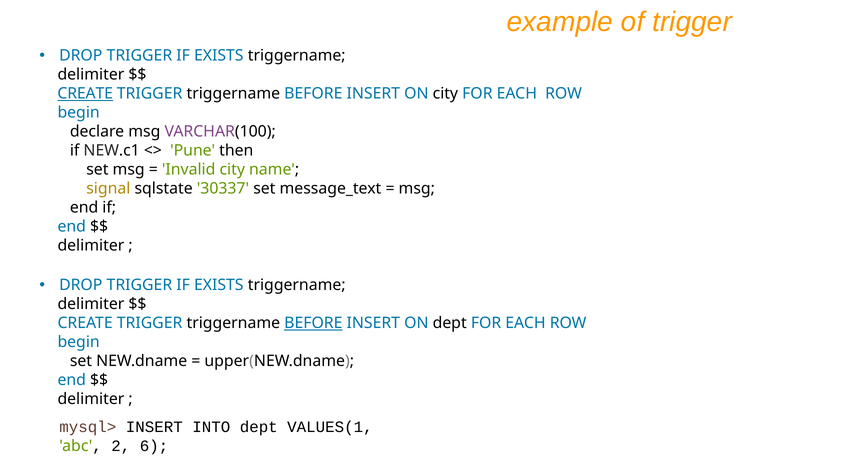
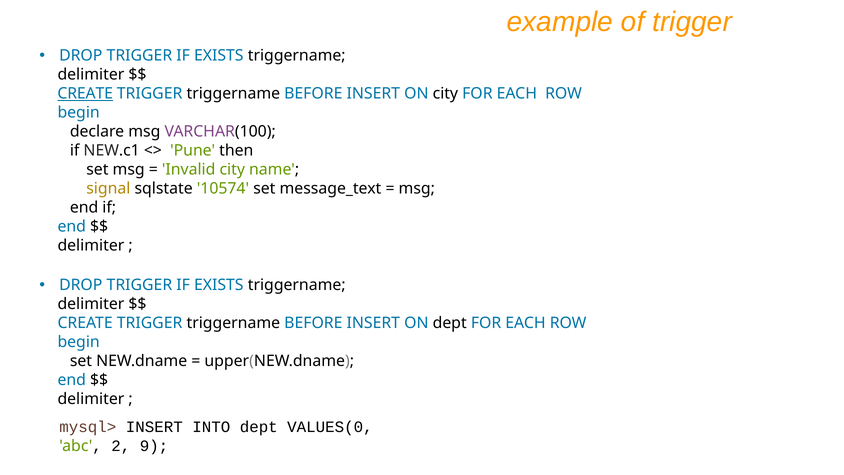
30337: 30337 -> 10574 (223, 189)
BEFORE underline: present -> none (313, 323)
VALUES(1: VALUES(1 -> VALUES(0 (330, 427)
6: 6 -> 9 (154, 446)
